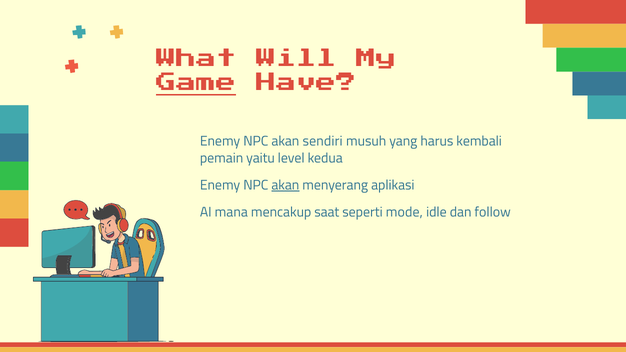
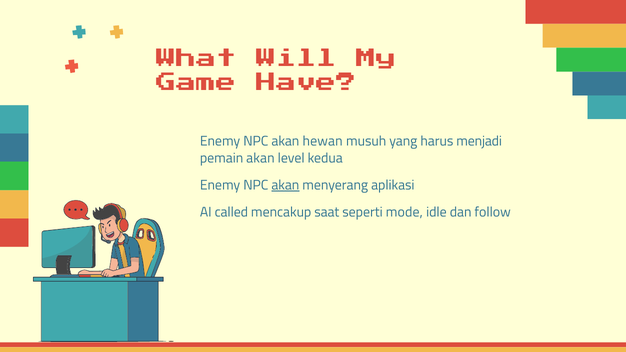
Game underline: present -> none (196, 86)
sendiri: sendiri -> hewan (323, 141)
kembali: kembali -> menjadi (479, 141)
pemain yaitu: yaitu -> akan (260, 158)
mana: mana -> called (231, 212)
